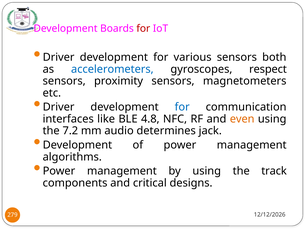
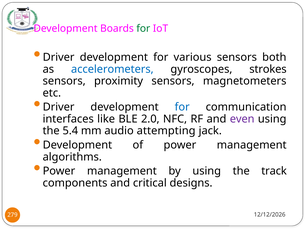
for colour: red -> green (143, 28)
respect: respect -> strokes (268, 69)
4.8: 4.8 -> 2.0 (150, 119)
even colour: orange -> purple (242, 119)
7.2: 7.2 -> 5.4 (70, 131)
determines: determines -> attempting (166, 131)
